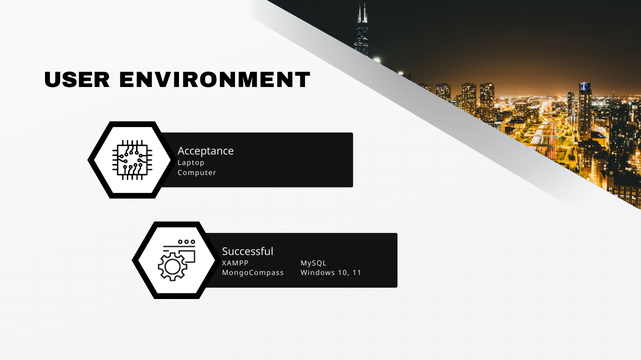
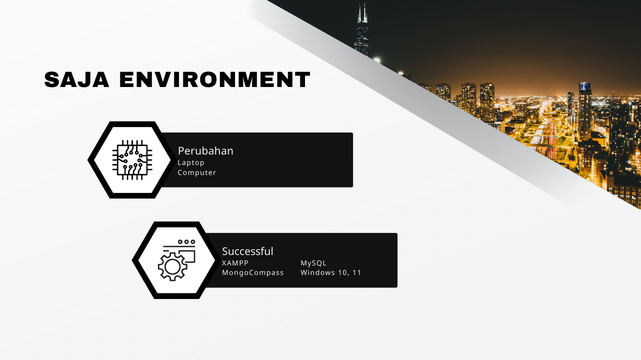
USER: USER -> SAJA (77, 80)
Acceptance: Acceptance -> Perubahan (206, 152)
